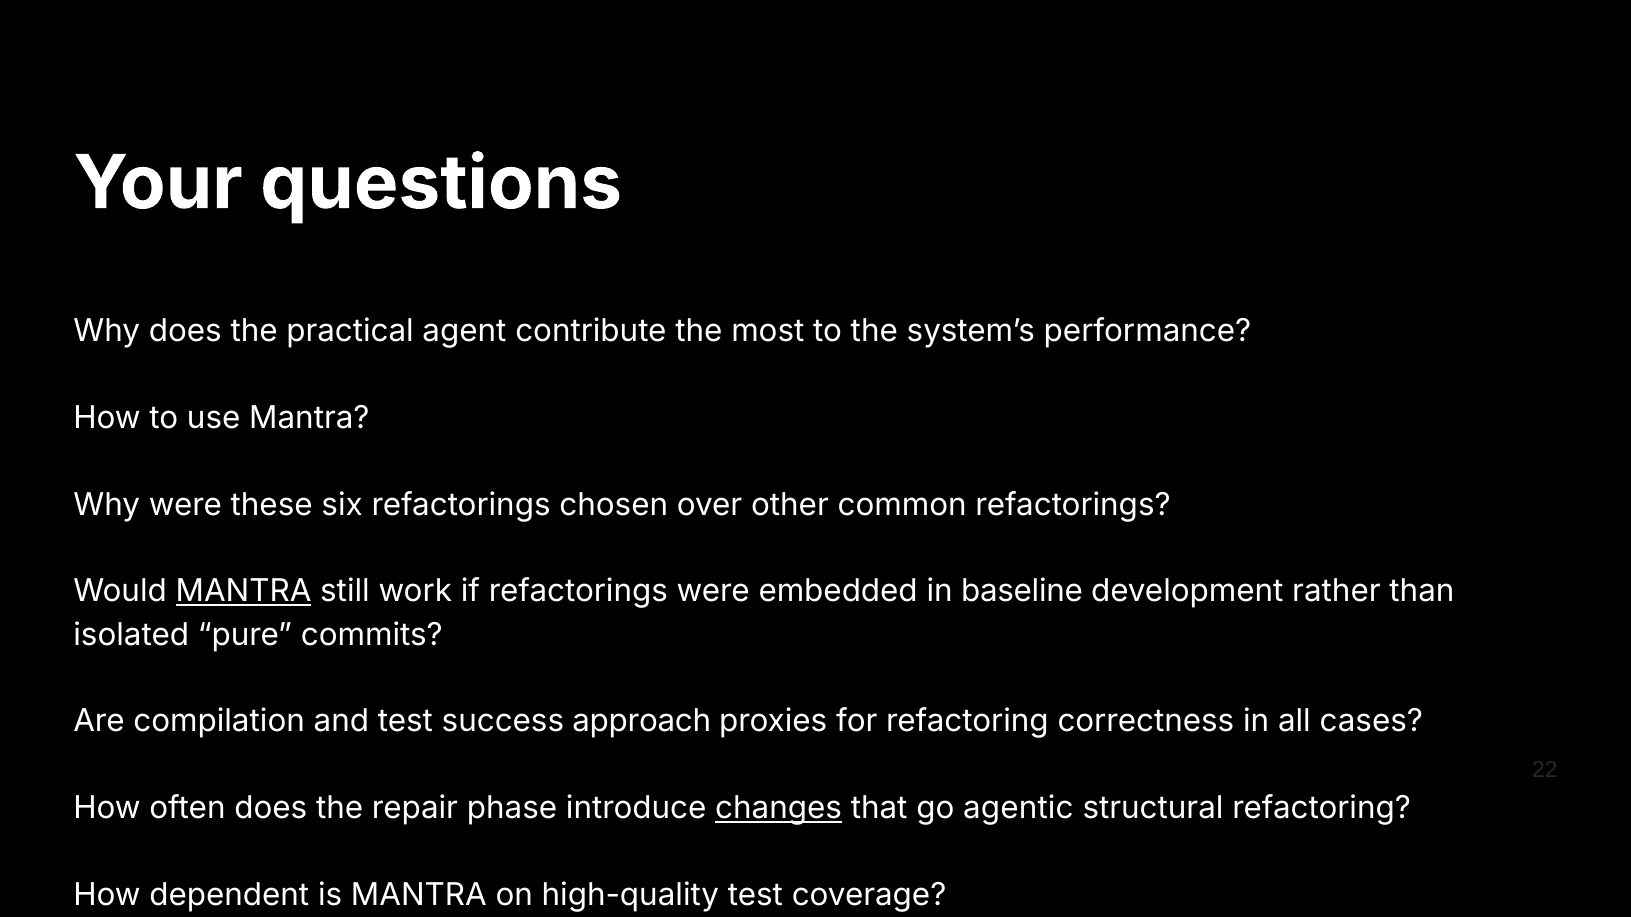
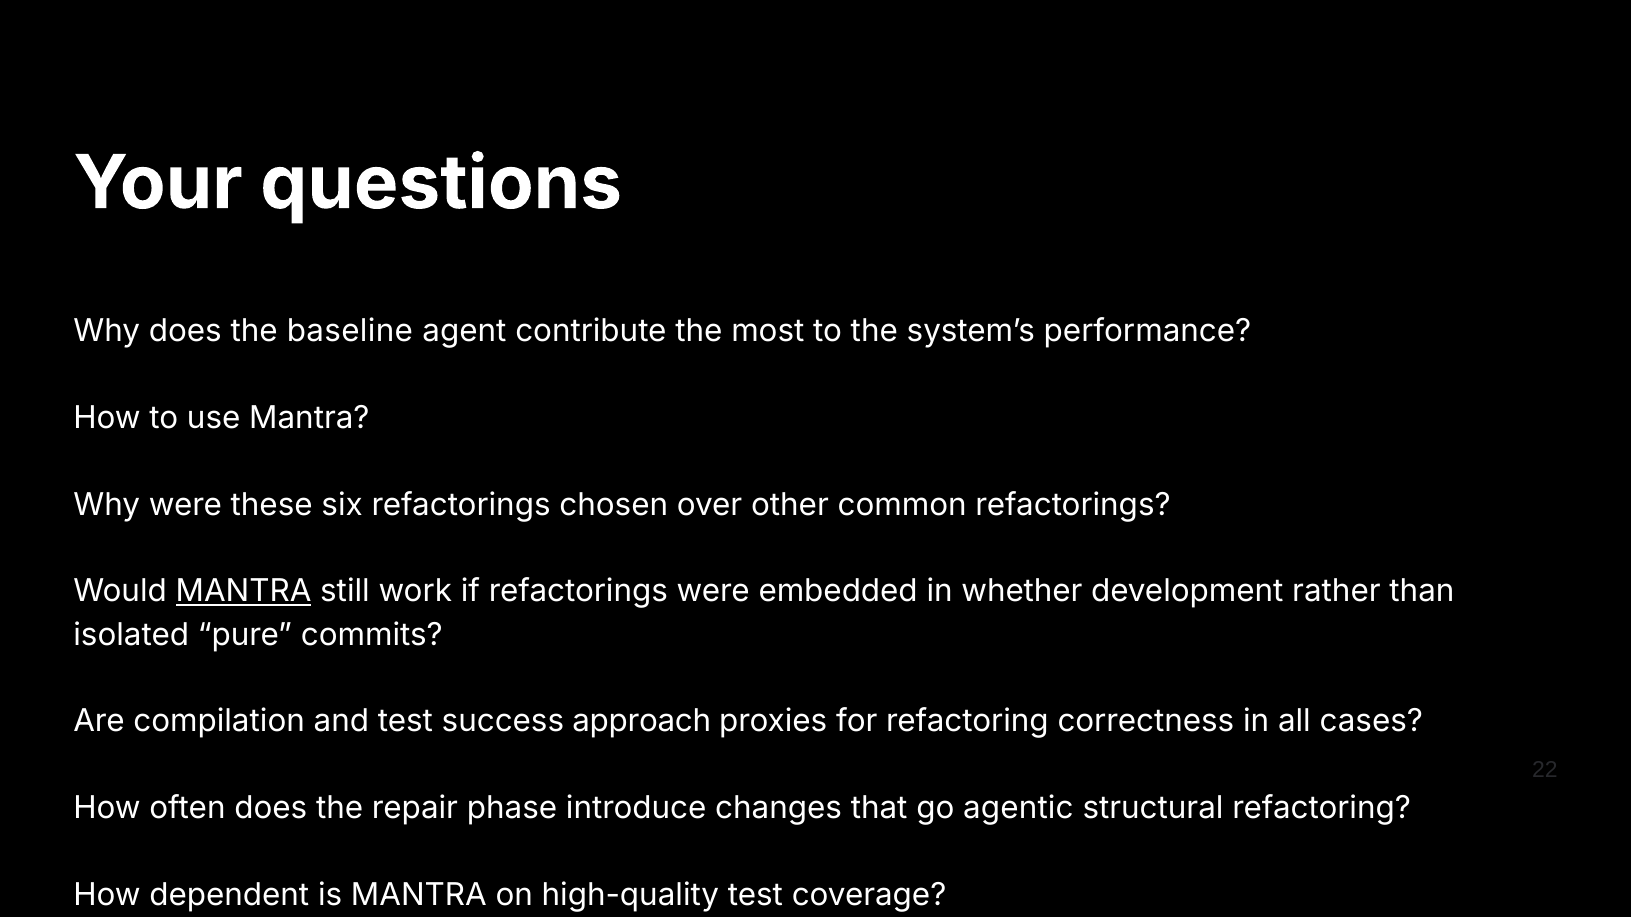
practical: practical -> baseline (350, 332)
baseline: baseline -> whether (1022, 592)
changes underline: present -> none (779, 808)
